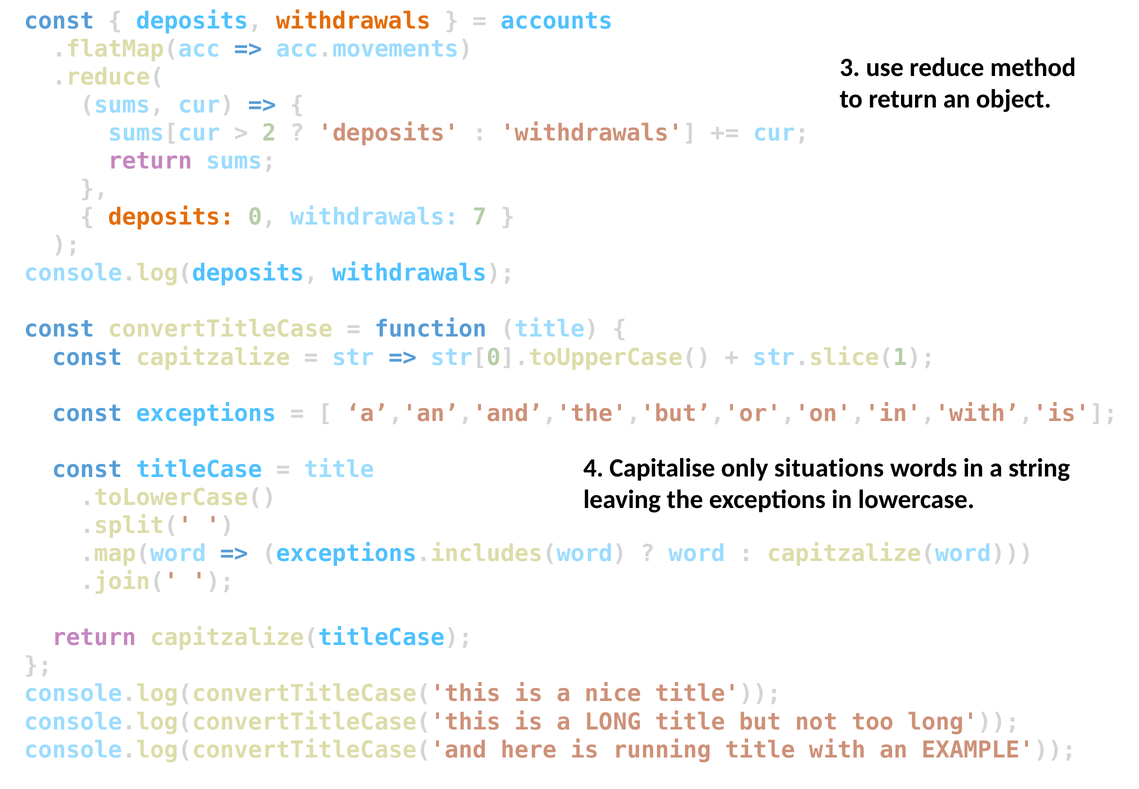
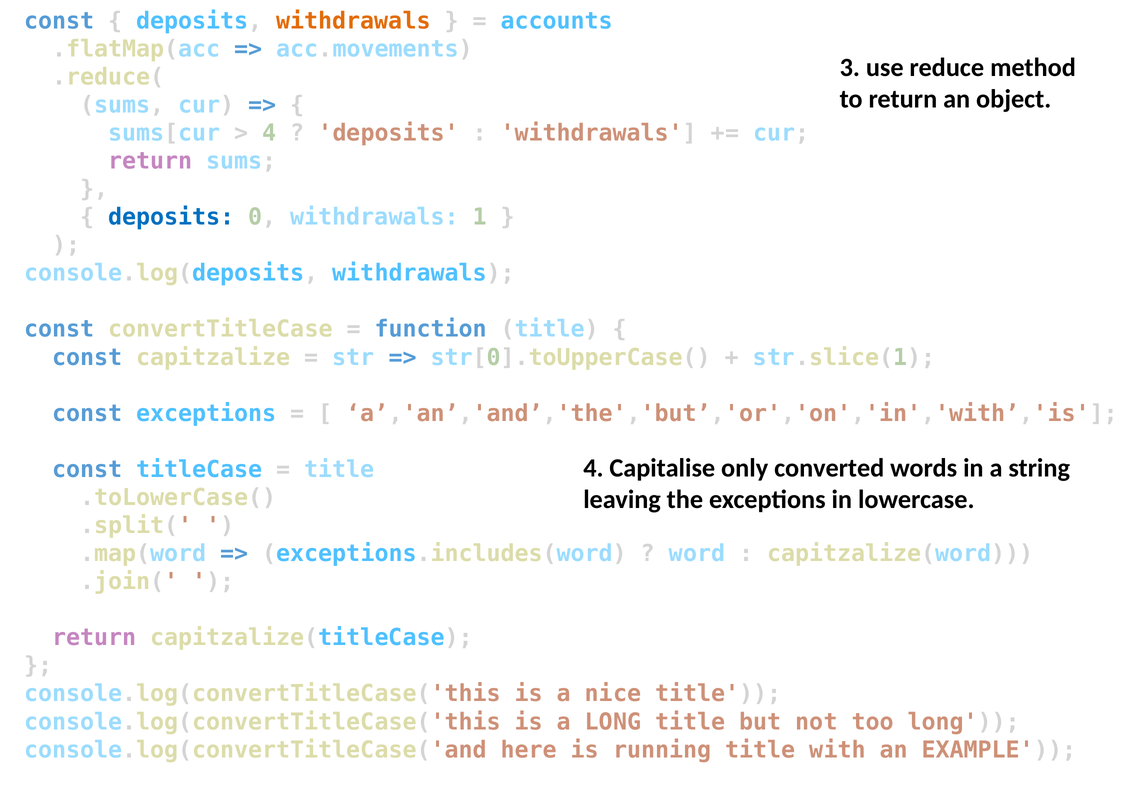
2: 2 -> 4 (269, 133)
deposits colour: orange -> blue (171, 217)
7: 7 -> 1 (480, 217)
situations: situations -> converted (829, 468)
